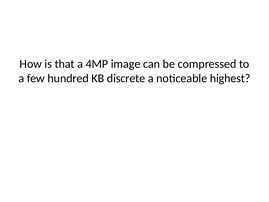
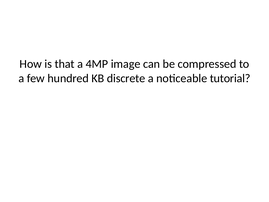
highest: highest -> tutorial (230, 78)
